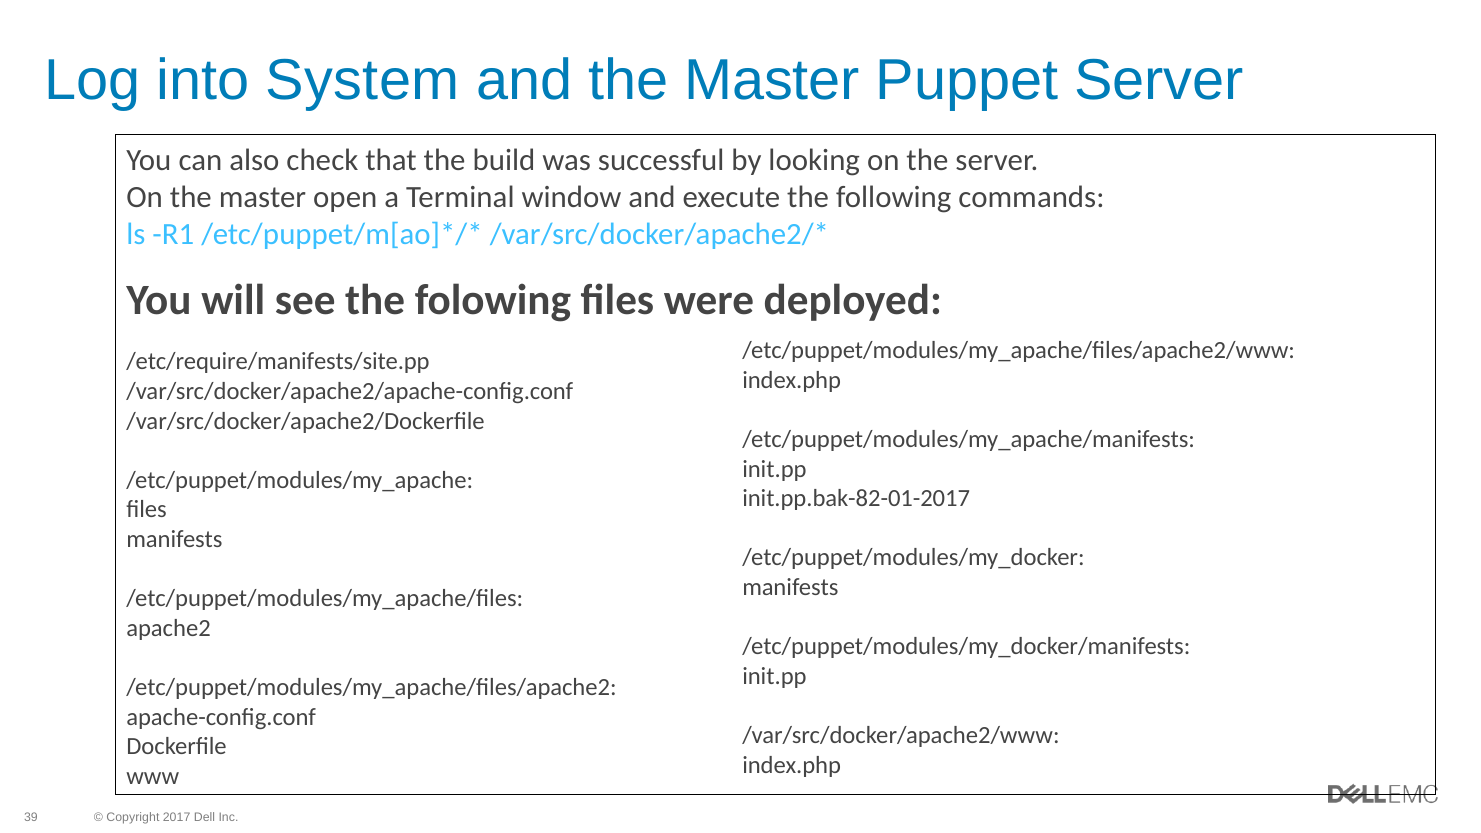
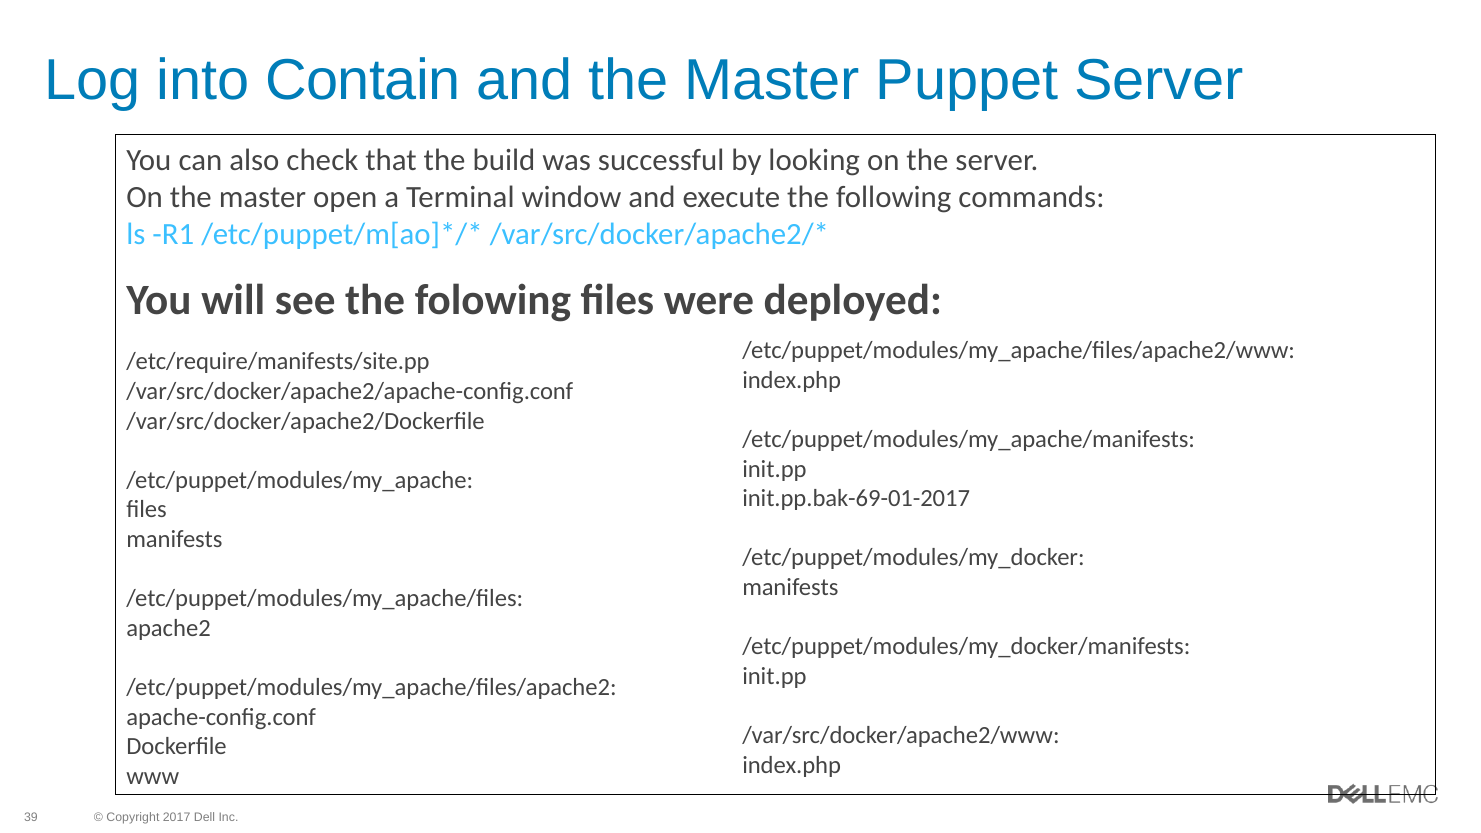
System: System -> Contain (363, 80)
init.pp.bak-82-01-2017: init.pp.bak-82-01-2017 -> init.pp.bak-69-01-2017 (856, 499)
